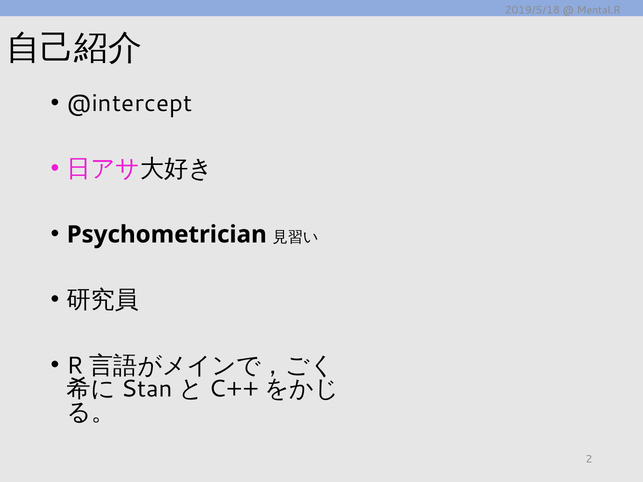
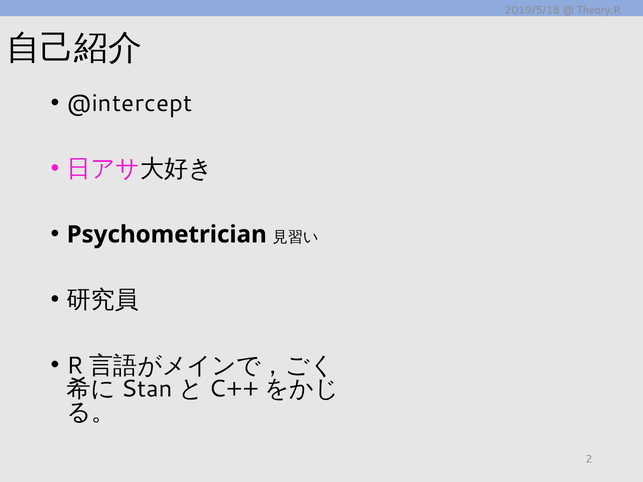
Mental.R: Mental.R -> Theory.R (599, 10)
